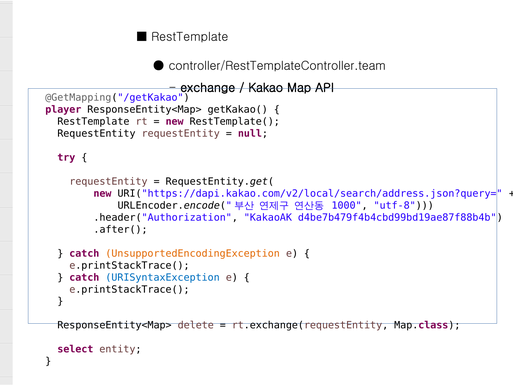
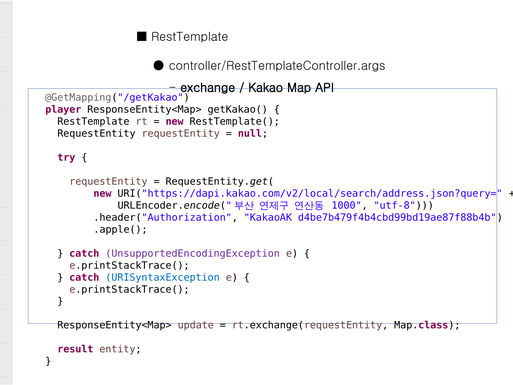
controller/RestTemplateController.team: controller/RestTemplateController.team -> controller/RestTemplateController.args (277, 66)
.after(: .after( -> .apple( (121, 229)
UnsupportedEncodingException colour: orange -> purple (193, 253)
delete: delete -> update (196, 325)
select: select -> result (75, 349)
